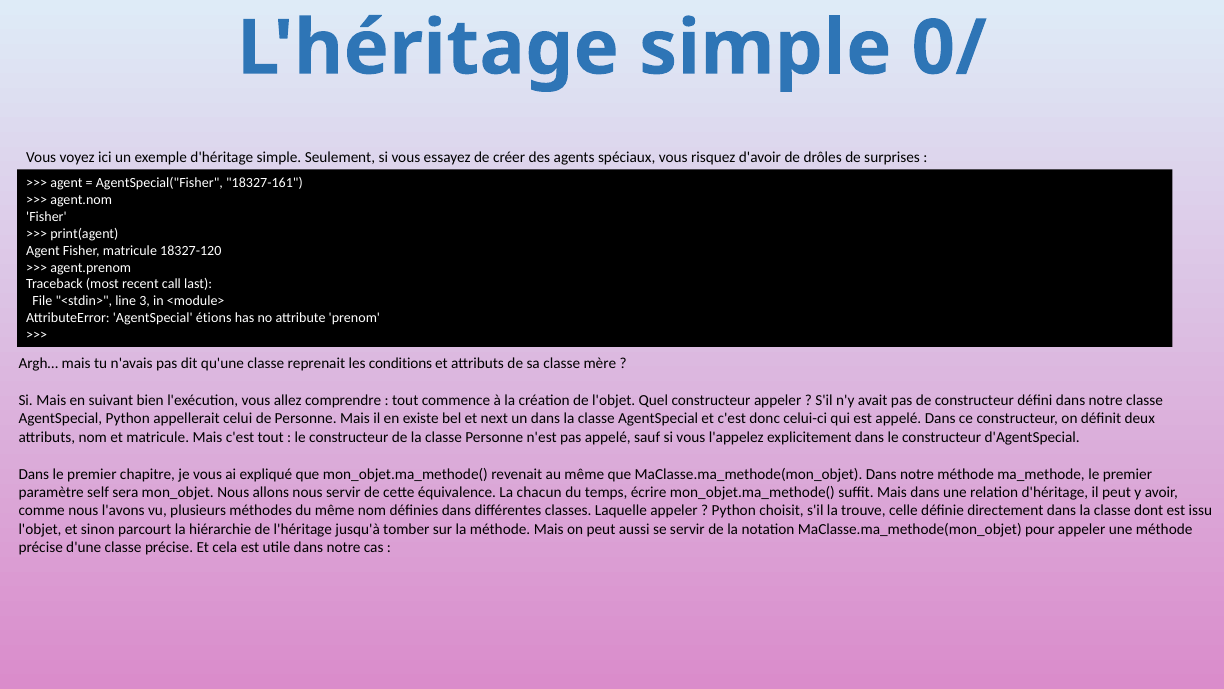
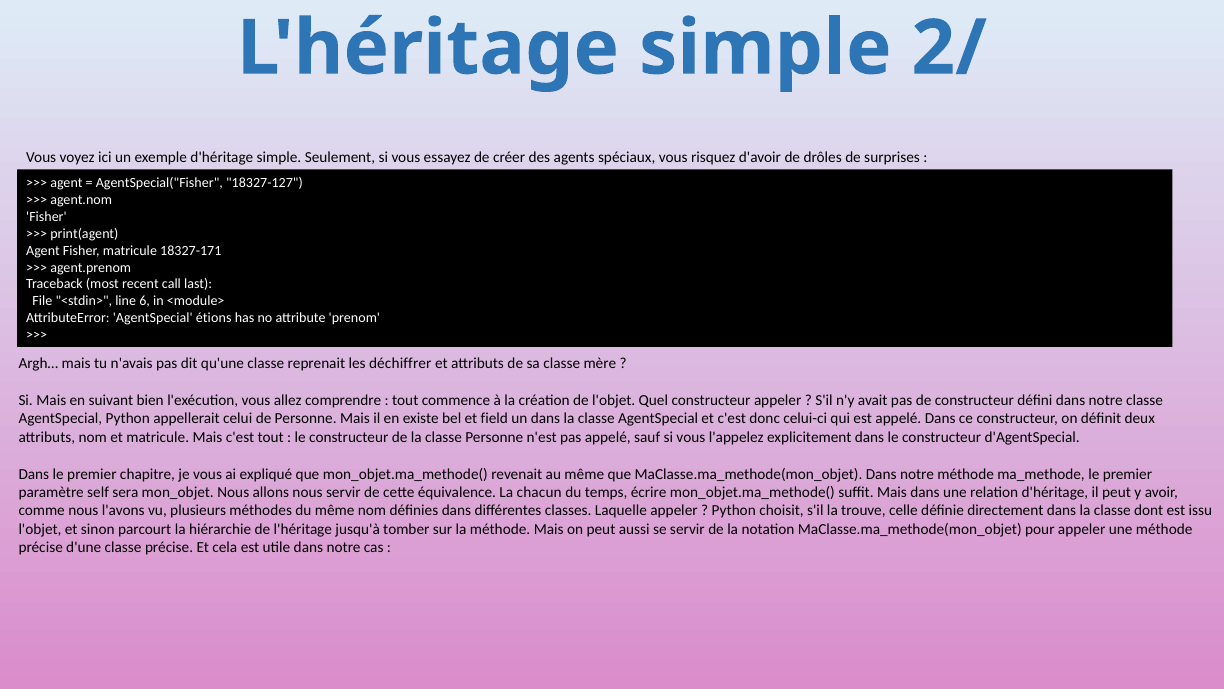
0/: 0/ -> 2/ (949, 48)
18327-161: 18327-161 -> 18327-127 (264, 183)
18327-120: 18327-120 -> 18327-171 (191, 250)
3: 3 -> 6 (145, 301)
conditions: conditions -> déchiffrer (400, 364)
next: next -> field (494, 419)
